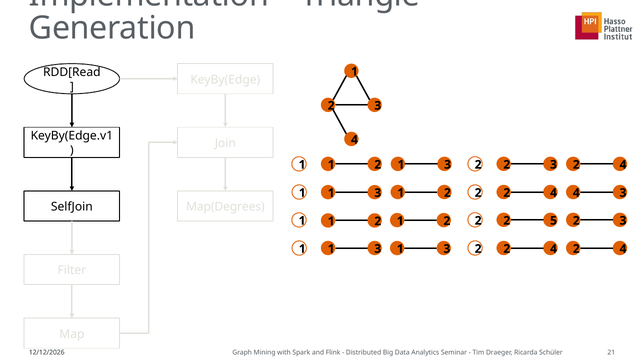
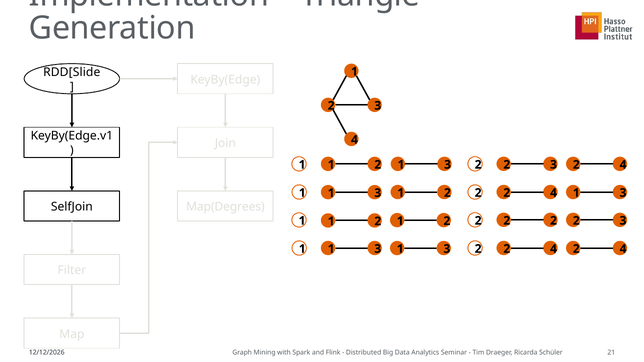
RDD[Read: RDD[Read -> RDD[Slide (72, 72)
4: 4 -> 1 (576, 193)
5: 5 -> 2 (554, 221)
